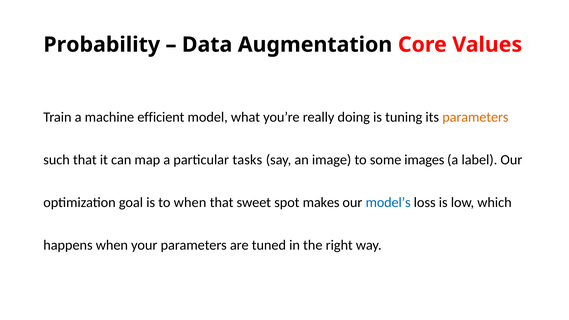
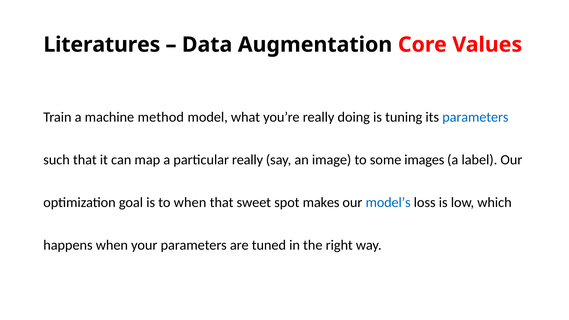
Probability: Probability -> Literatures (102, 45)
efficient: efficient -> method (161, 117)
parameters colour: orange -> blue (475, 117)
particular tasks: tasks -> really (247, 160)
